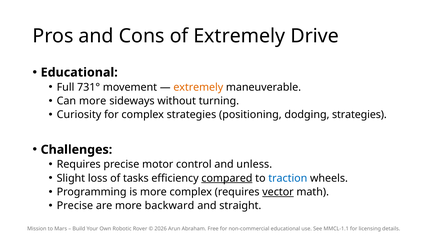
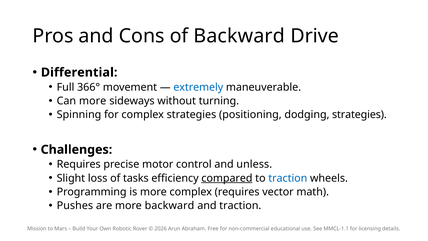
of Extremely: Extremely -> Backward (239, 36)
Educational: Educational -> Differential (79, 72)
731°: 731° -> 366° (89, 87)
extremely colour: orange -> blue (198, 87)
Curiosity: Curiosity -> Spinning (79, 115)
vector underline: present -> none (278, 192)
Precise: Precise -> Pushes (75, 206)
and straight: straight -> traction (240, 206)
